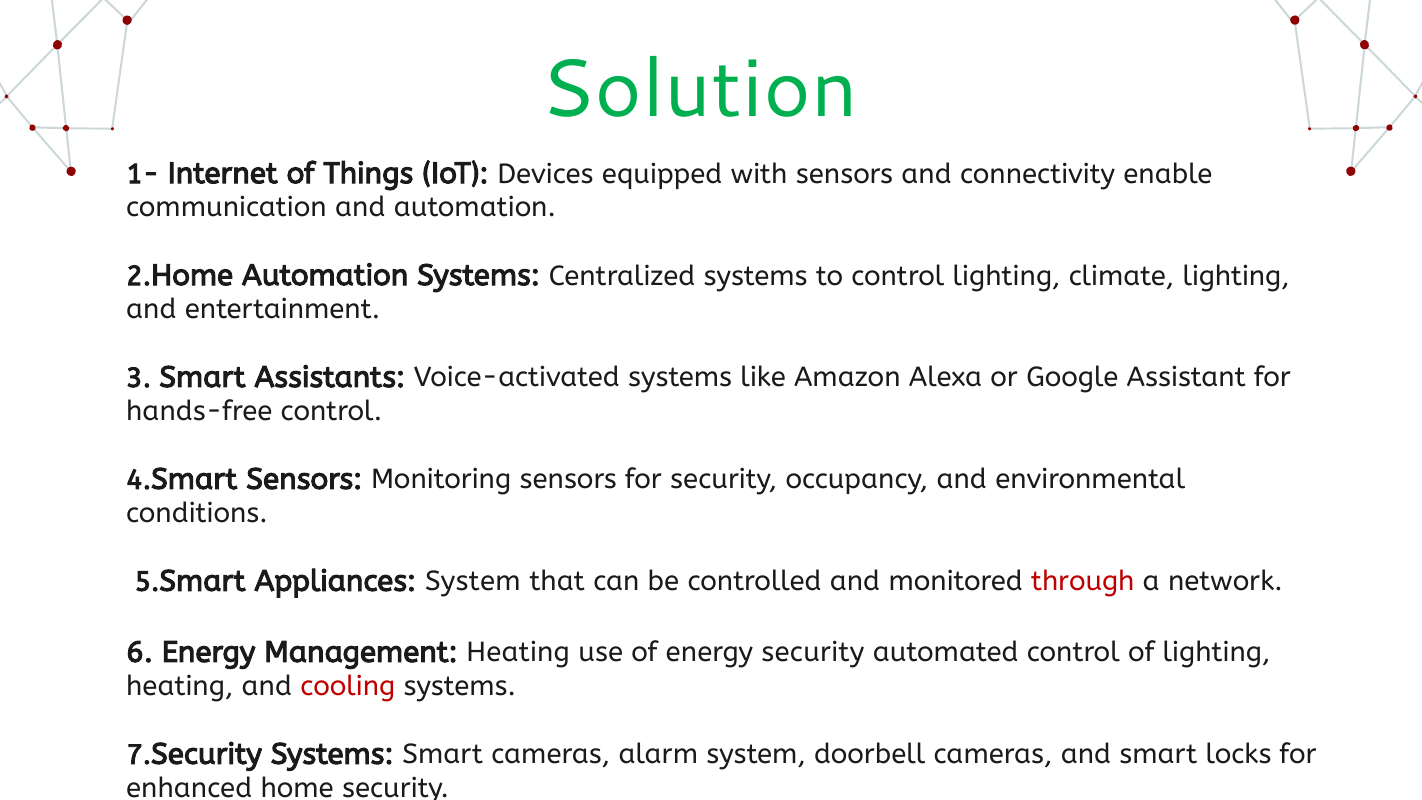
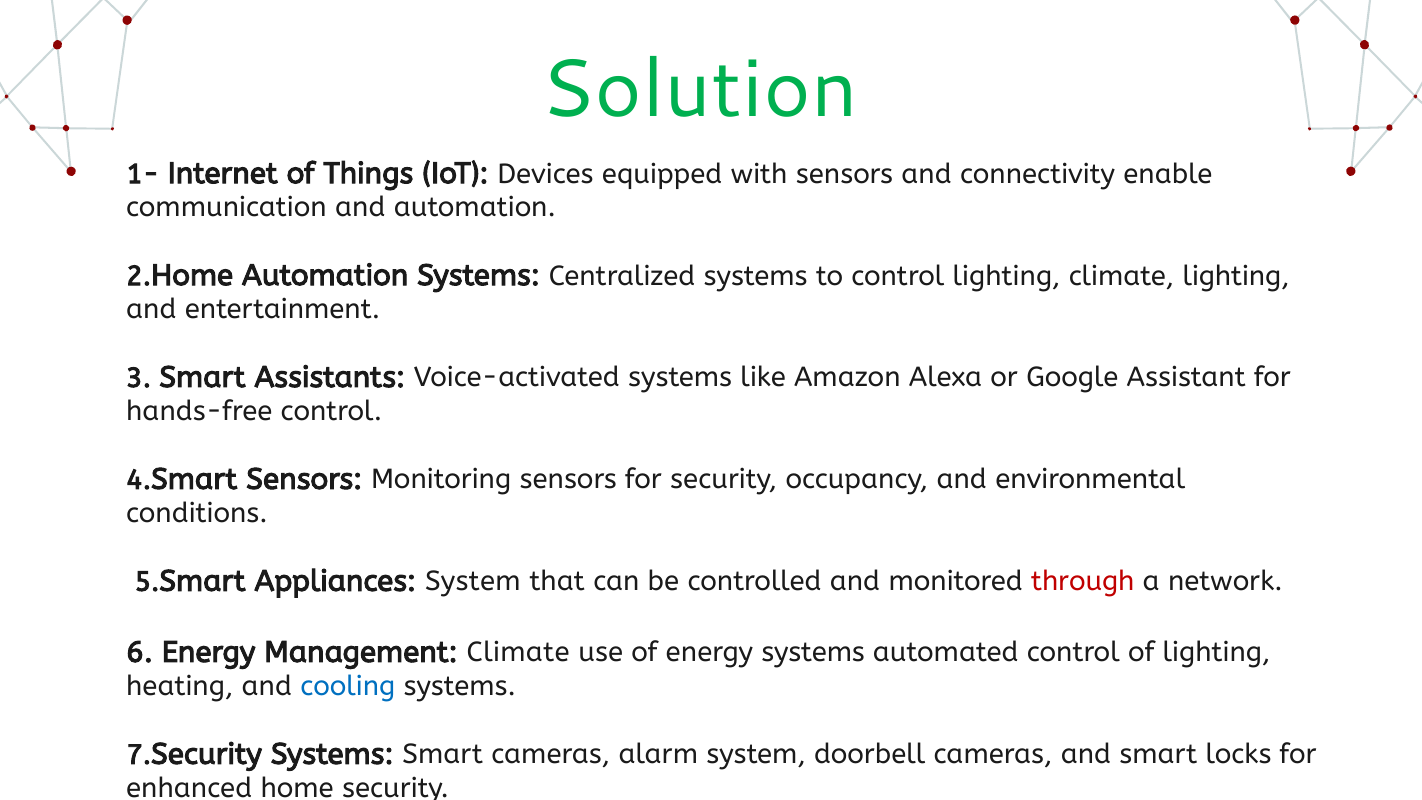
Management Heating: Heating -> Climate (518, 653)
energy security: security -> systems (813, 653)
cooling colour: red -> blue (348, 686)
